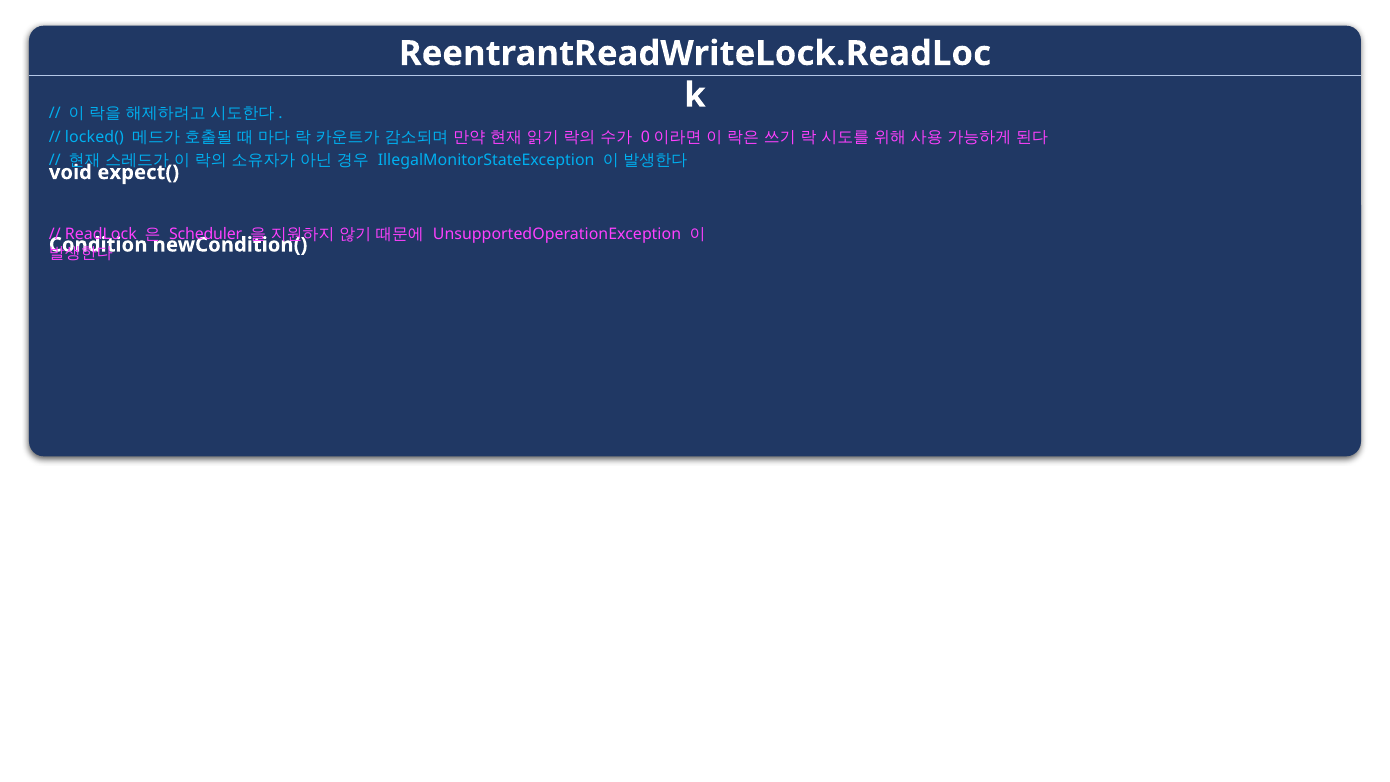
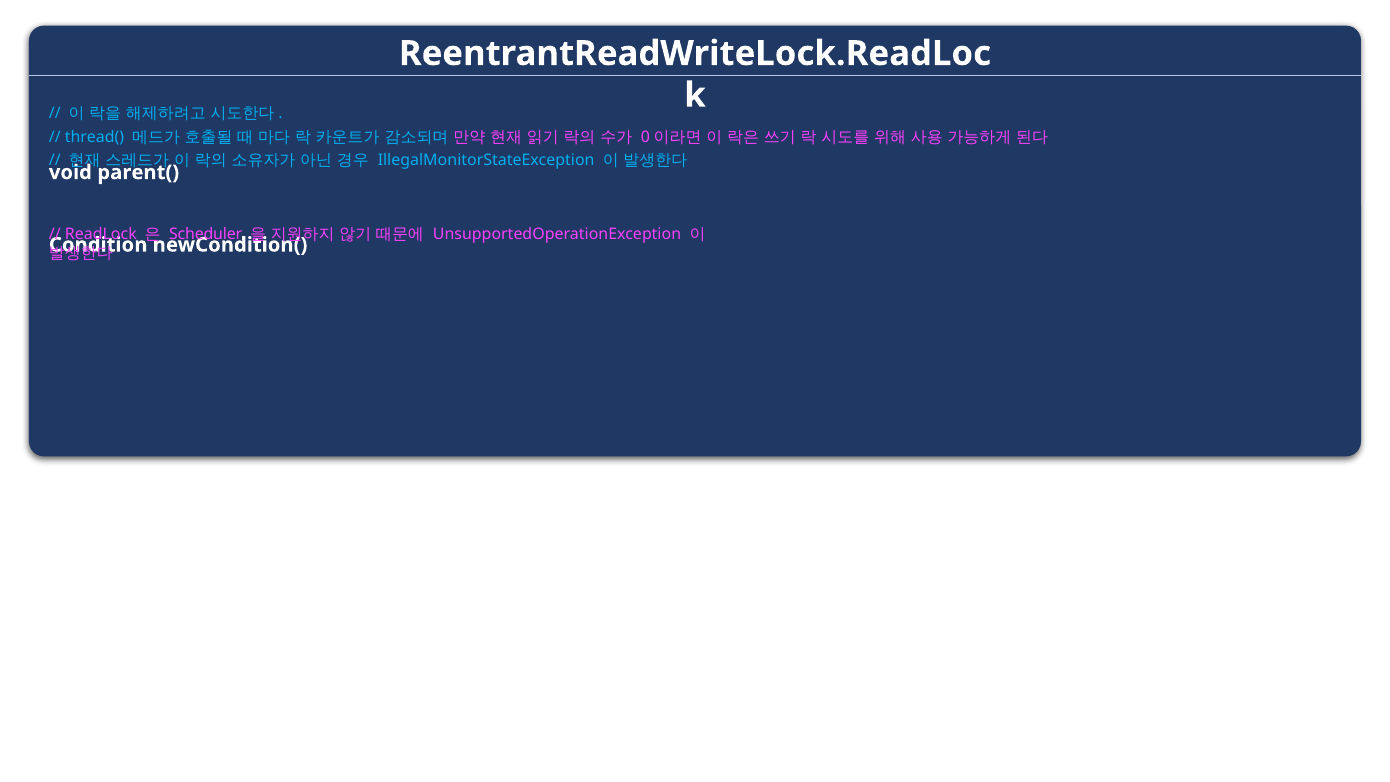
locked(: locked( -> thread( (94, 137)
expect(: expect( -> parent( (138, 172)
